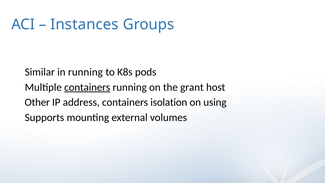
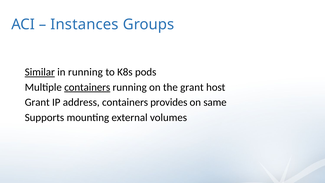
Similar underline: none -> present (40, 72)
Other: Other -> Grant (37, 102)
isolation: isolation -> provides (169, 102)
using: using -> same (215, 102)
